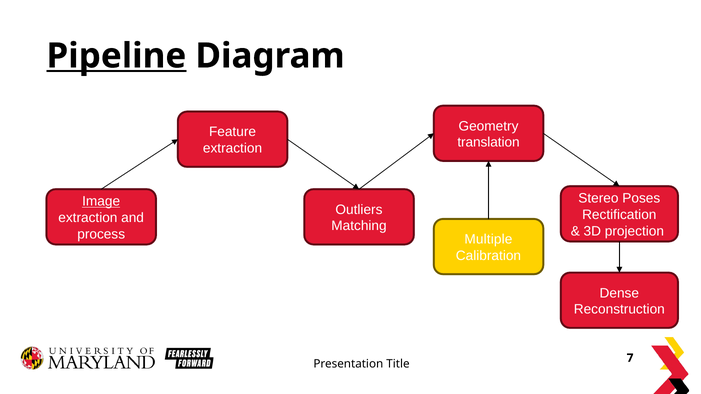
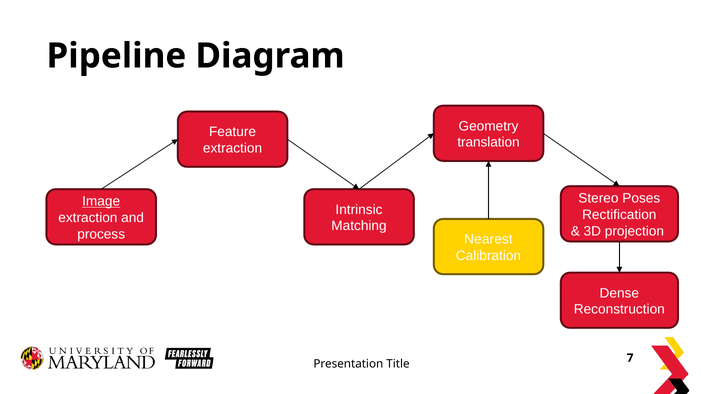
Pipeline underline: present -> none (116, 56)
Outliers: Outliers -> Intrinsic (359, 210)
Multiple: Multiple -> Nearest (488, 240)
